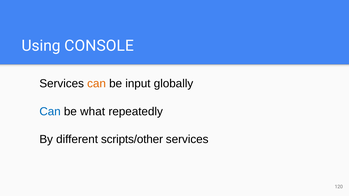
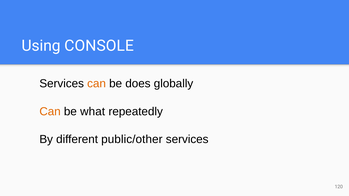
input: input -> does (138, 84)
Can colour: blue -> orange (50, 112)
scripts/other: scripts/other -> public/other (132, 140)
